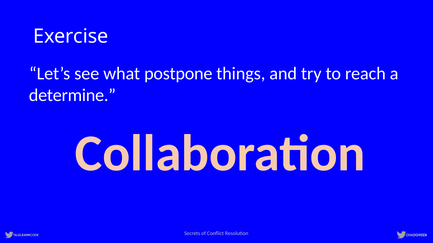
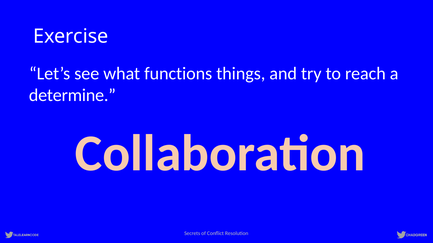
postpone: postpone -> functions (178, 74)
